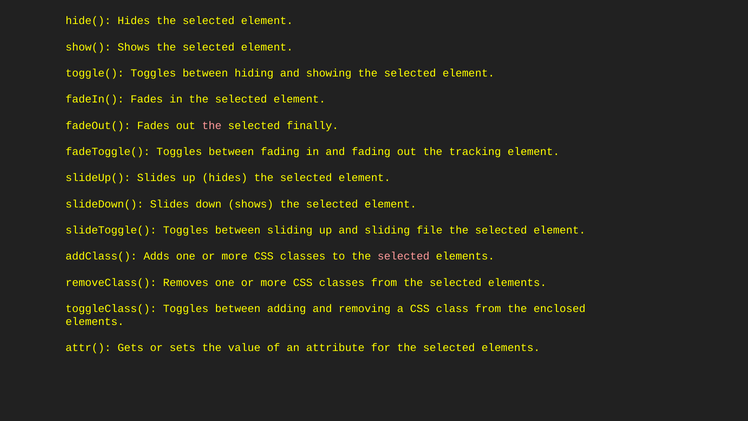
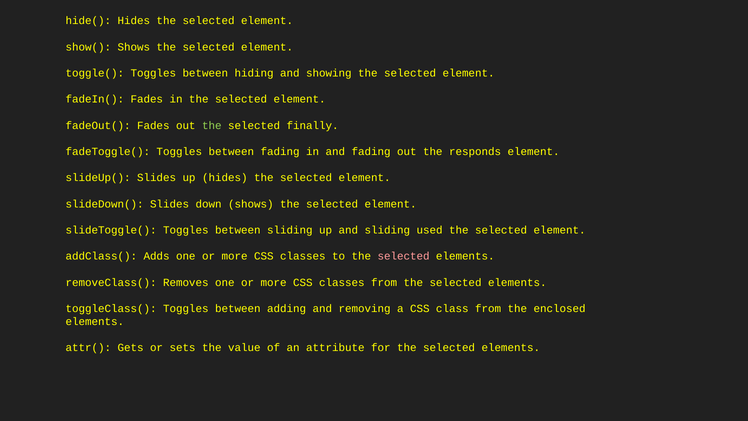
the colour: pink -> light green (212, 125)
tracking: tracking -> responds (475, 152)
file: file -> used (430, 230)
